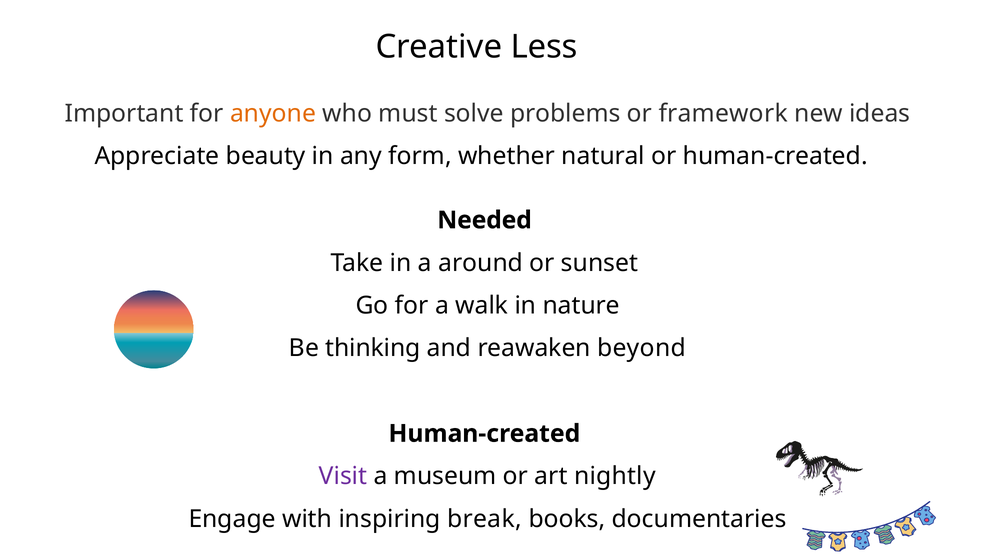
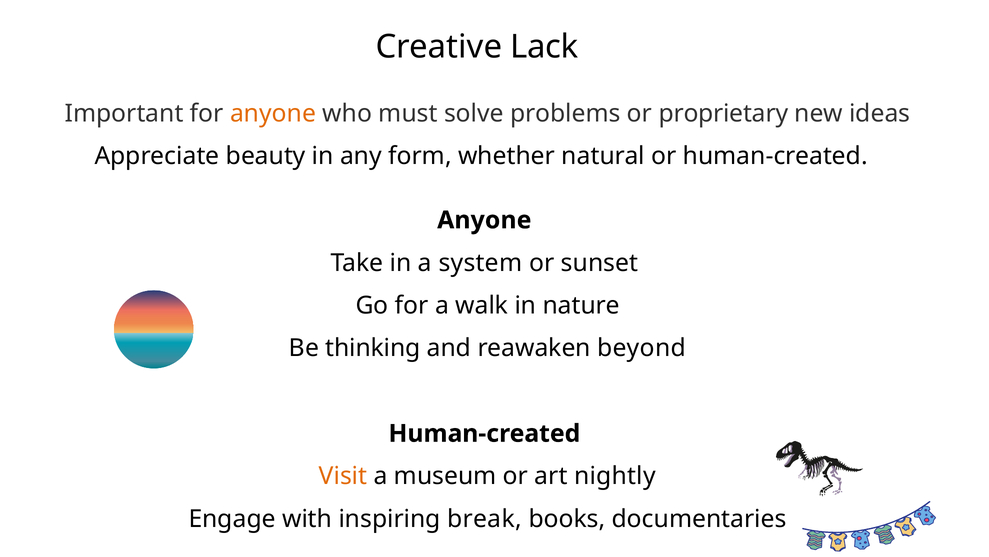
Less: Less -> Lack (544, 47)
framework: framework -> proprietary (723, 113)
Needed: Needed -> Anyone (484, 220)
around: around -> system (480, 263)
Visit colour: purple -> orange (343, 476)
